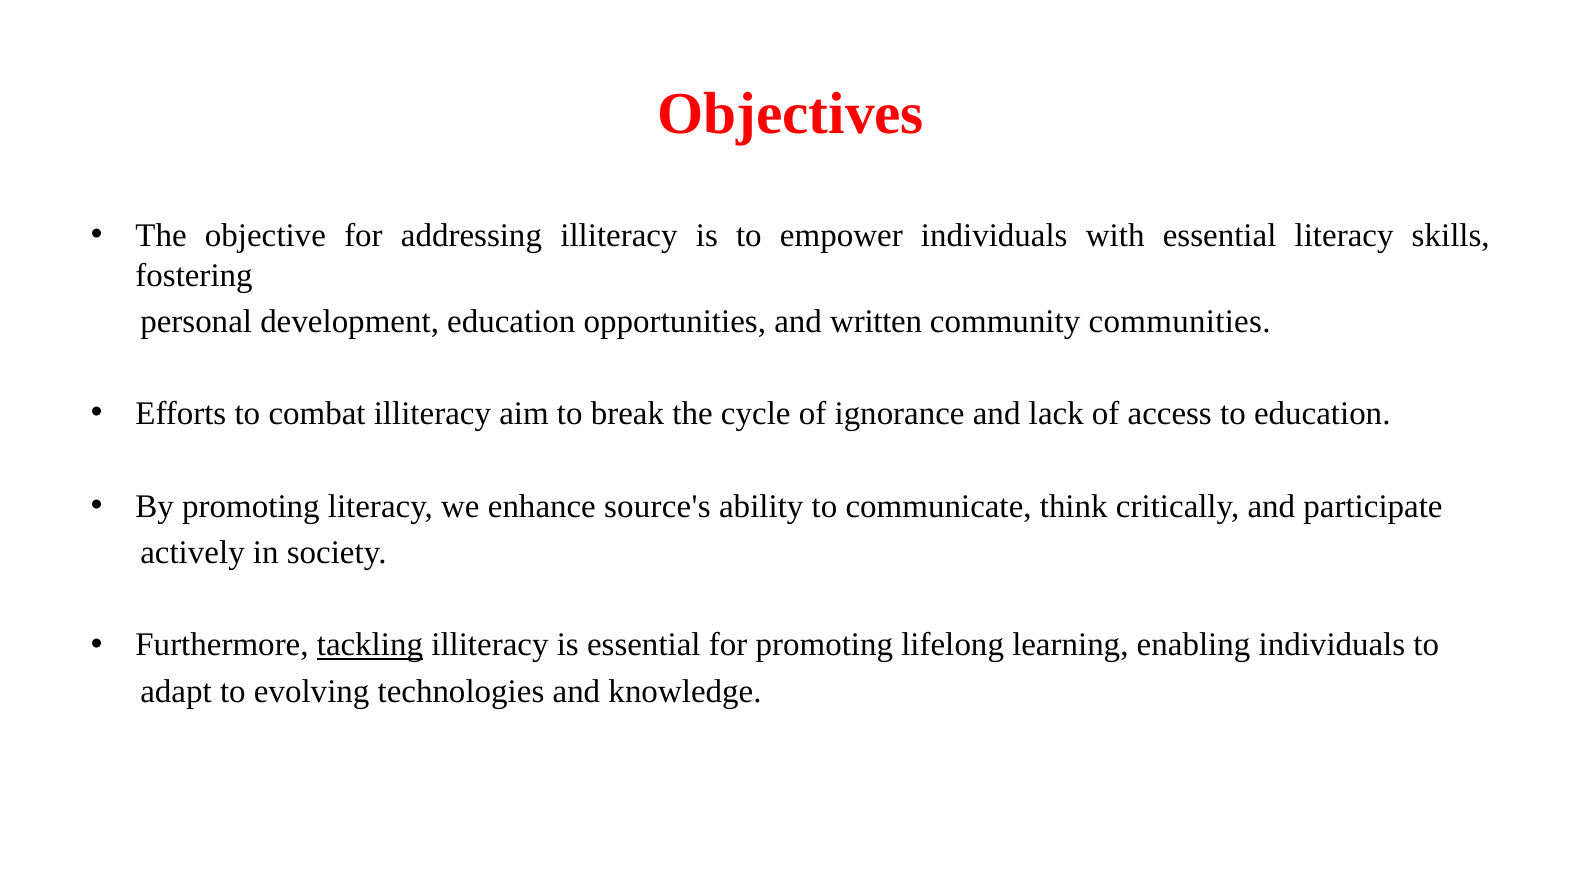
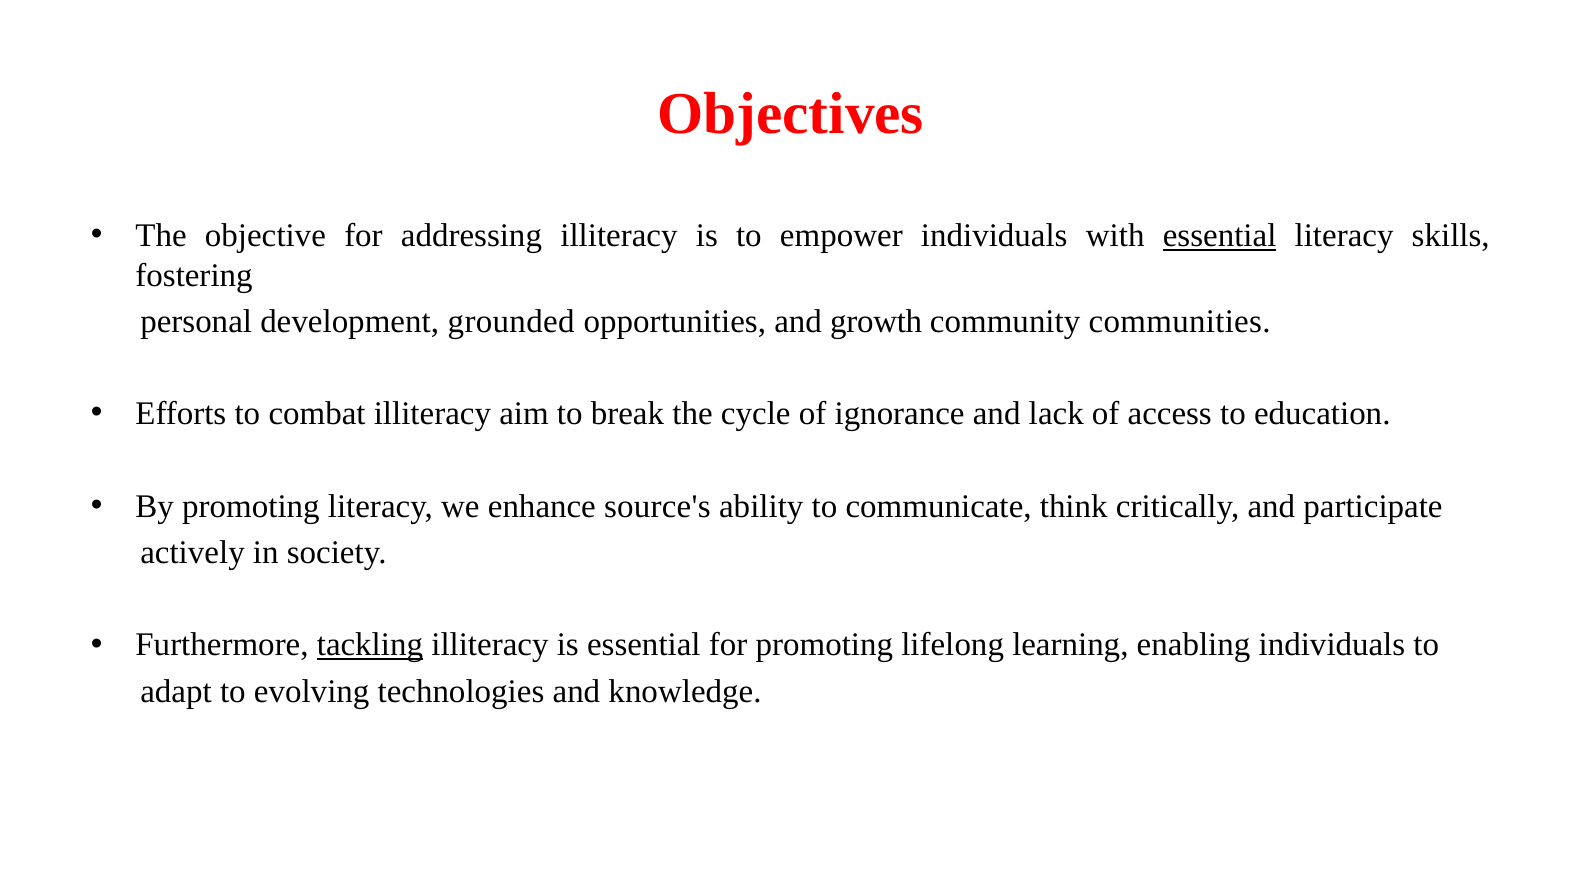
essential underline: none -> present (1220, 236)
development education: education -> grounded (511, 322)
written: written -> growth (876, 322)
